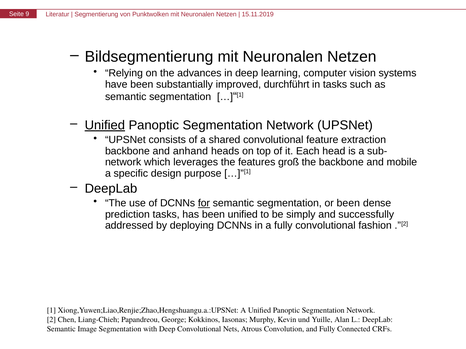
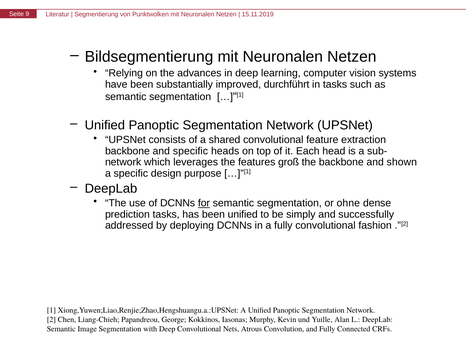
Unified underline: present -> none (105, 125)
and anhand: anhand -> speciﬁc (190, 151)
mobile: mobile -> shown (402, 162)
or been: been -> ohne (348, 203)
